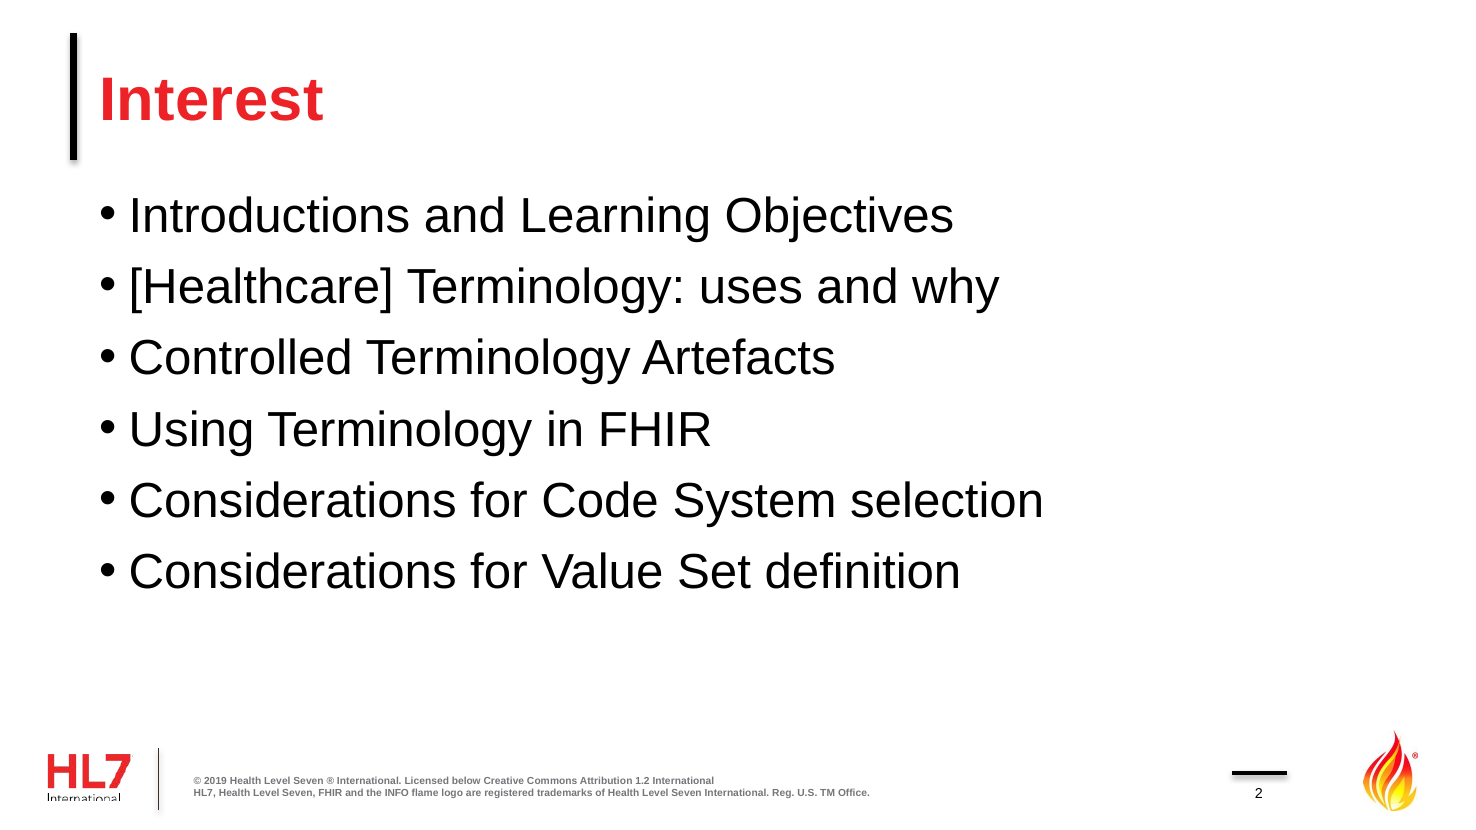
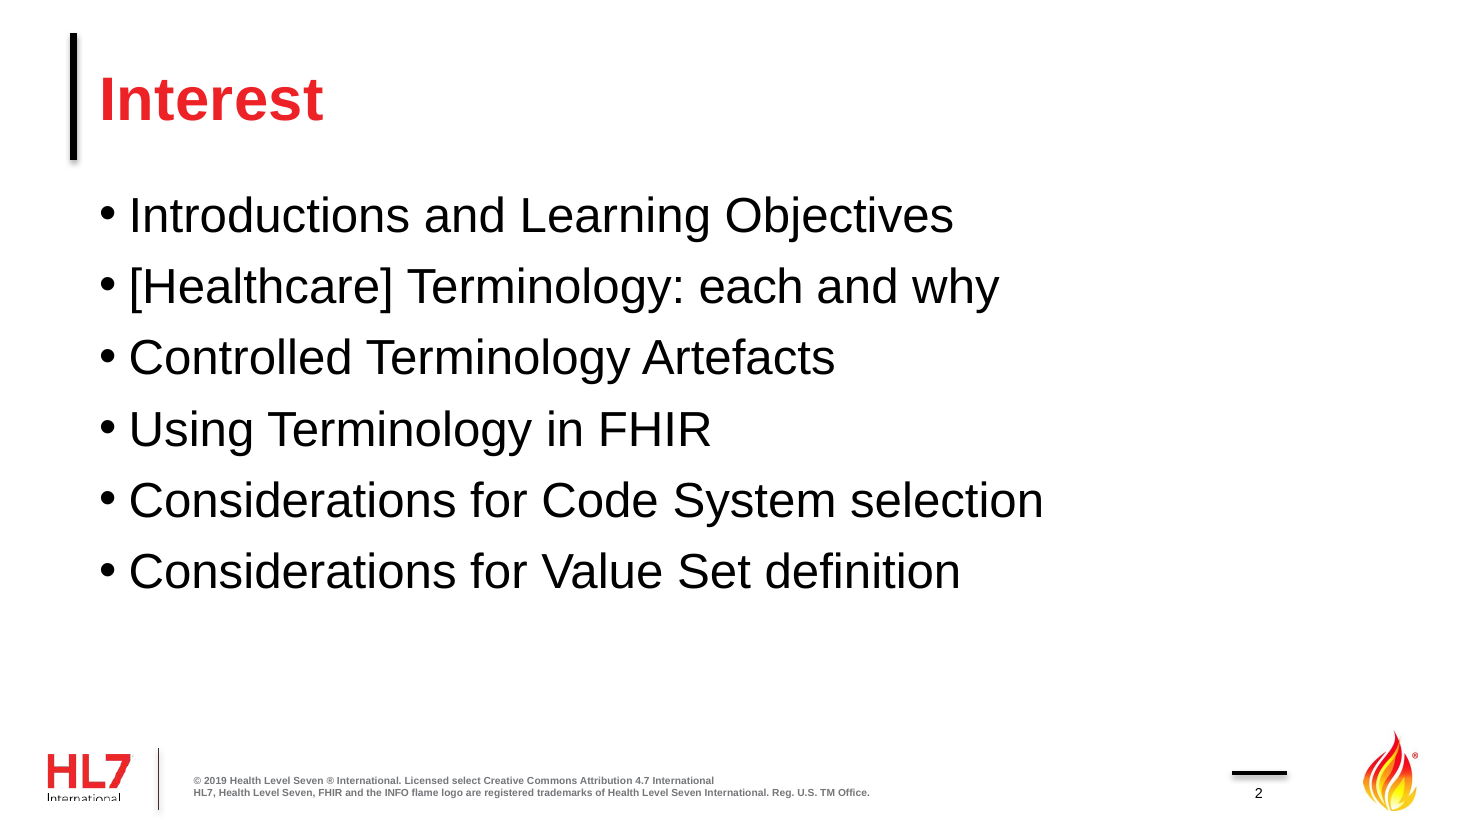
uses: uses -> each (751, 288)
below: below -> select (466, 782)
1.2: 1.2 -> 4.7 (642, 782)
